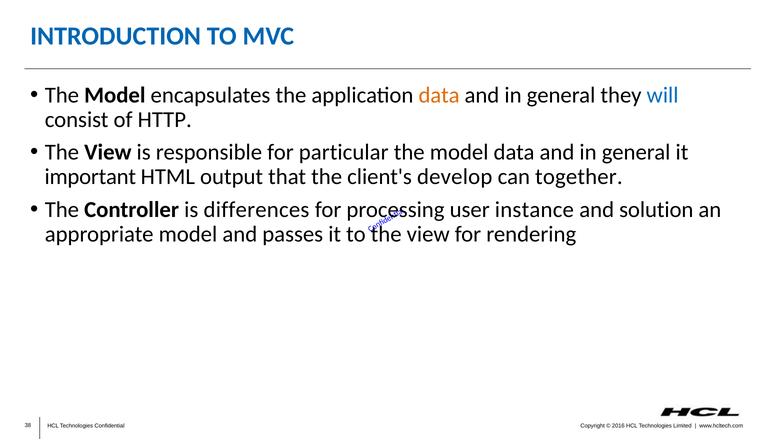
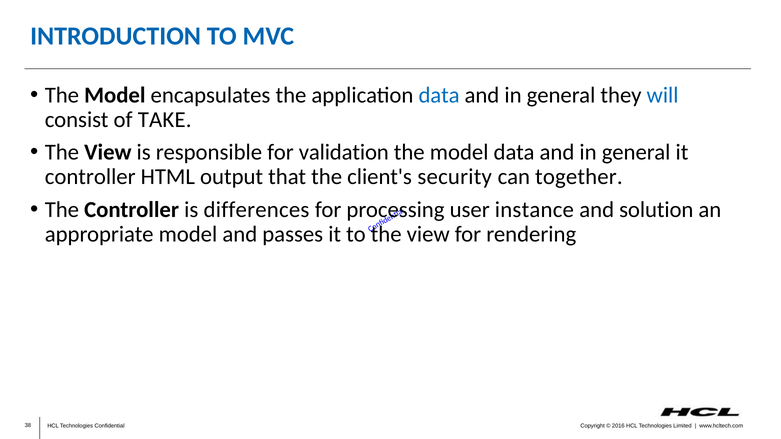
data colour: orange -> blue (439, 95)
HTTP: HTTP -> TAKE (165, 120)
particular: particular -> validation (344, 152)
important: important -> controller (90, 177)
develop: develop -> security (455, 177)
